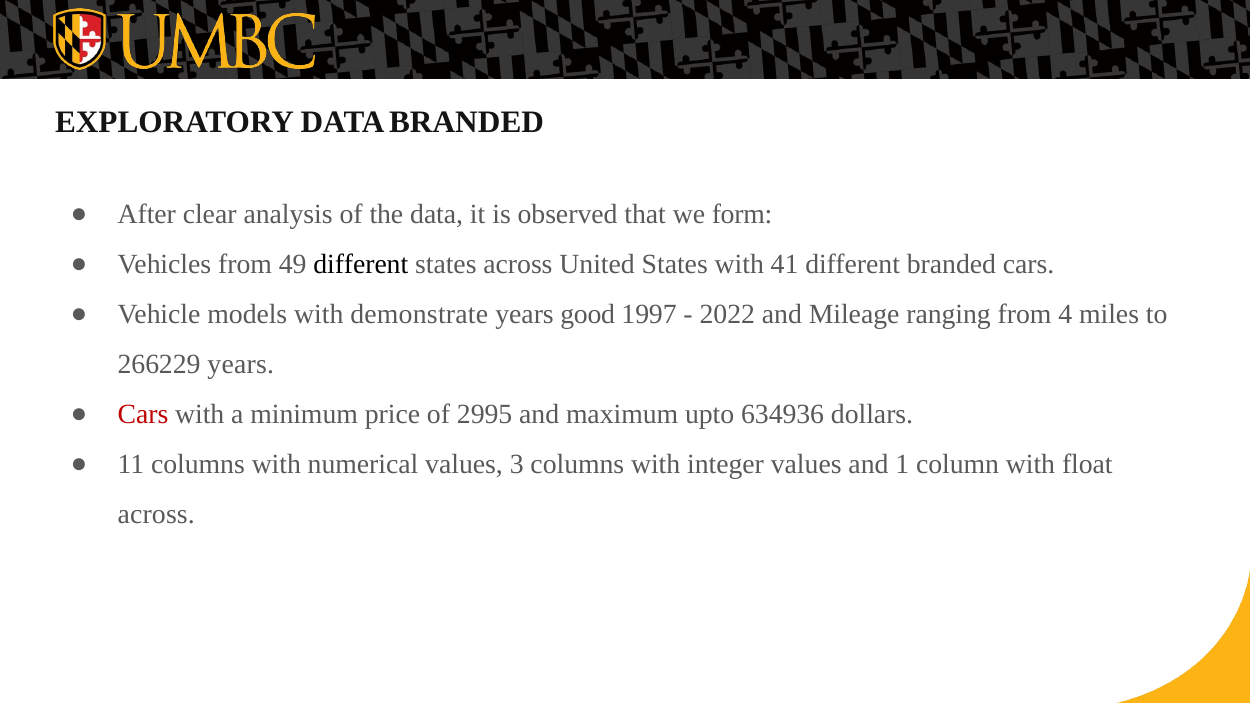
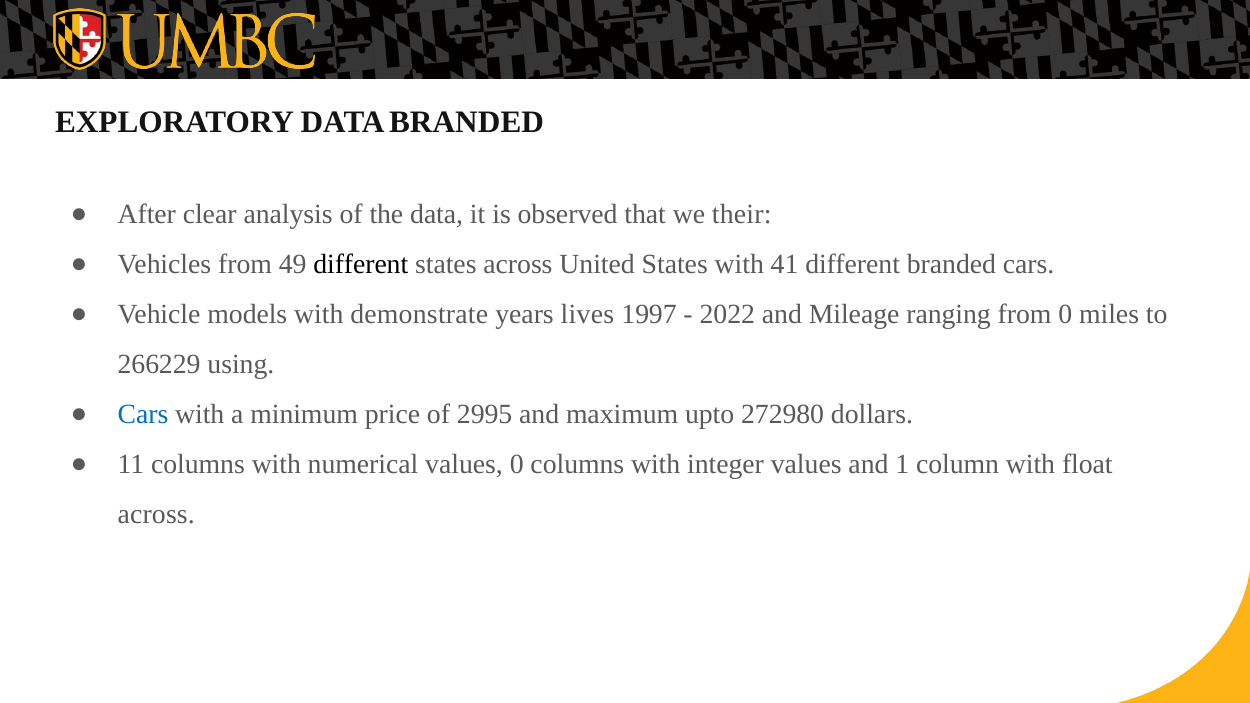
form: form -> their (742, 215)
good: good -> lives (587, 315)
from 4: 4 -> 0 (1065, 315)
266229 years: years -> using (241, 365)
Cars colour: red -> blue (143, 415)
634936: 634936 -> 272980 (783, 415)
values 3: 3 -> 0 (517, 465)
